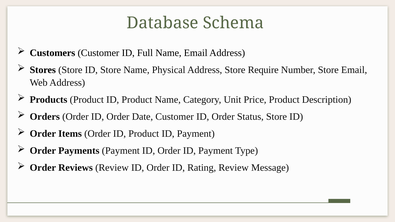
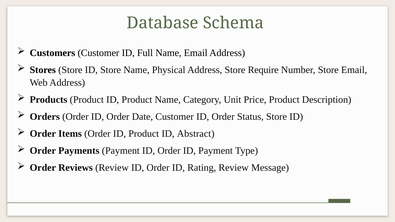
Product ID Payment: Payment -> Abstract (196, 134)
